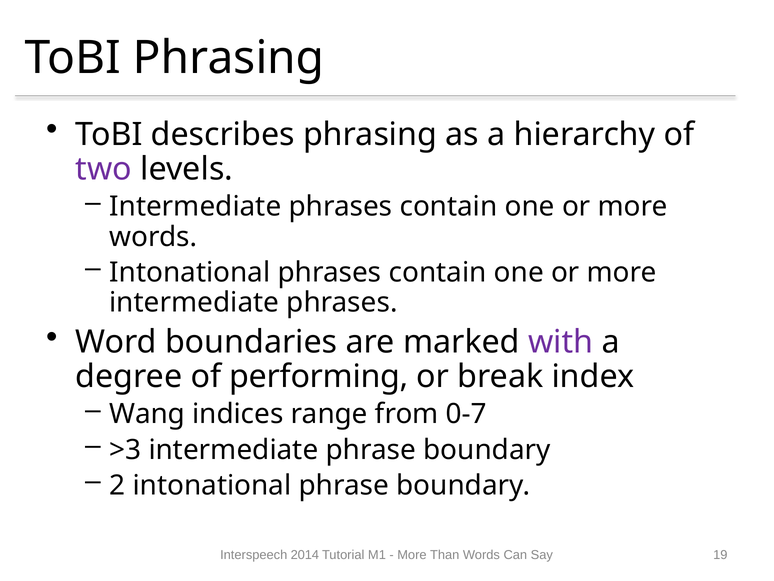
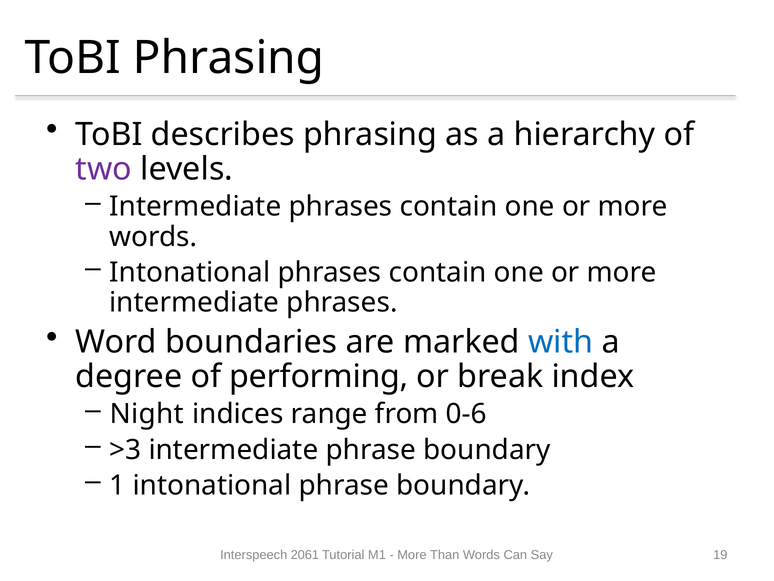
with colour: purple -> blue (561, 342)
Wang: Wang -> Night (147, 414)
0-7: 0-7 -> 0-6 (466, 414)
2: 2 -> 1 (117, 485)
2014: 2014 -> 2061 (305, 554)
